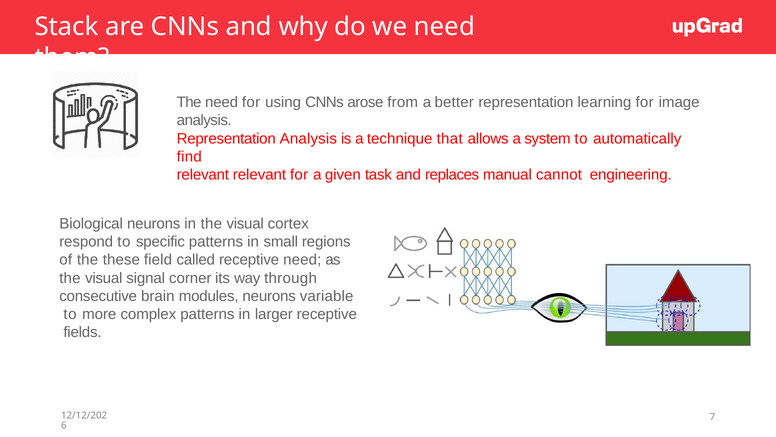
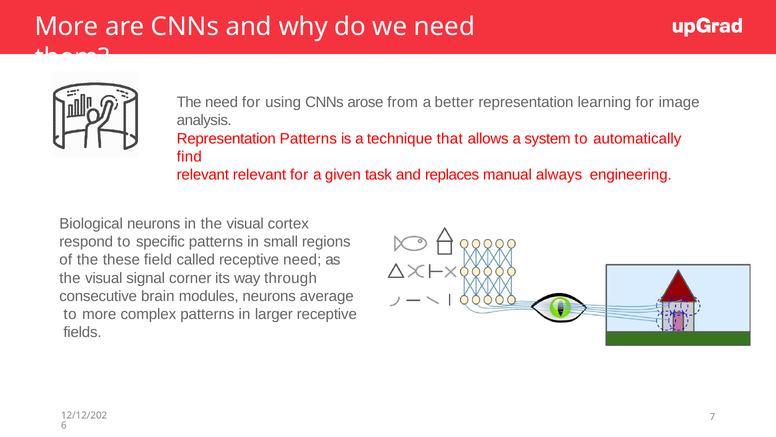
Stack: Stack -> More (67, 27)
Representation Analysis: Analysis -> Patterns (308, 139)
cannot: cannot -> always (559, 175)
variable: variable -> average (327, 296)
